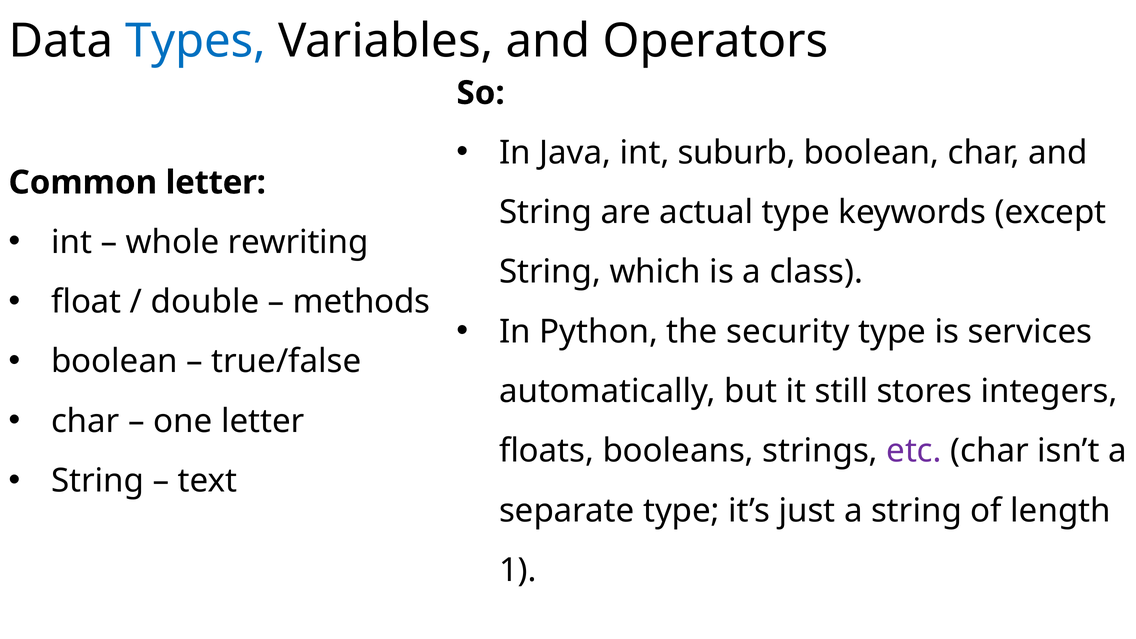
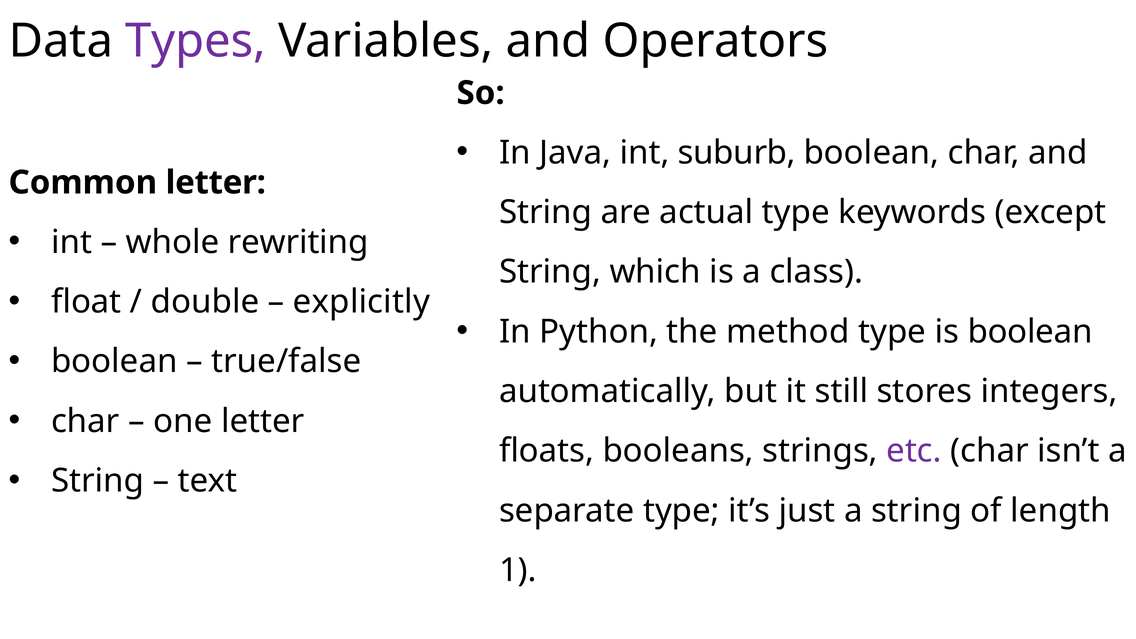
Types colour: blue -> purple (196, 41)
methods: methods -> explicitly (361, 302)
security: security -> method (788, 332)
is services: services -> boolean (1030, 332)
